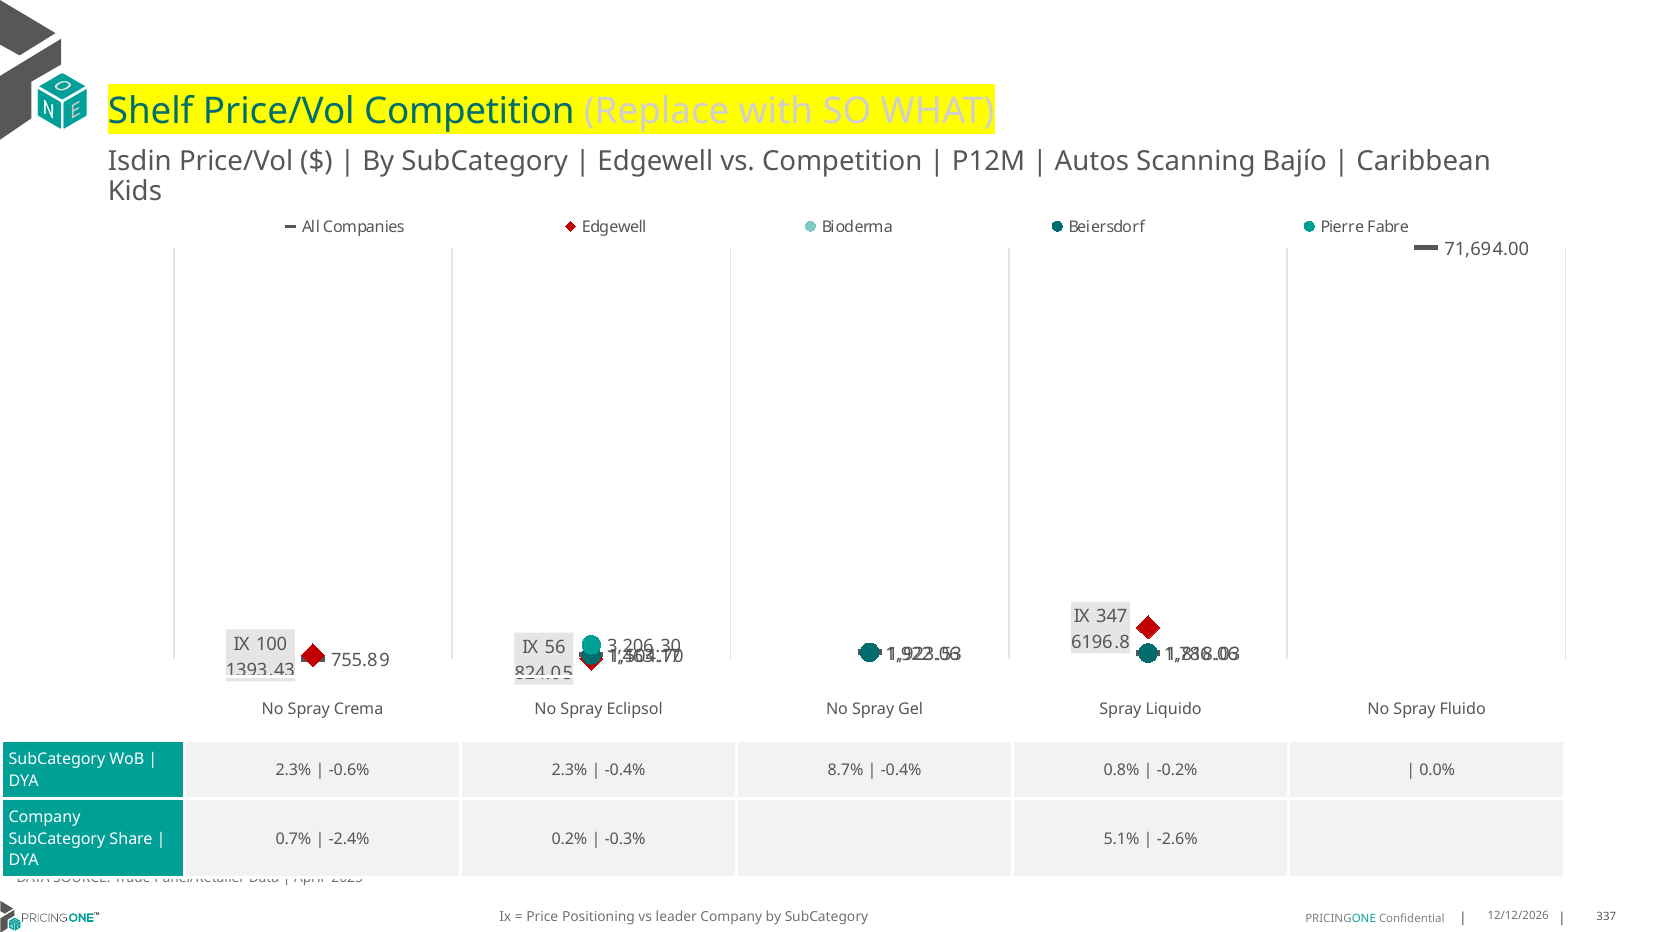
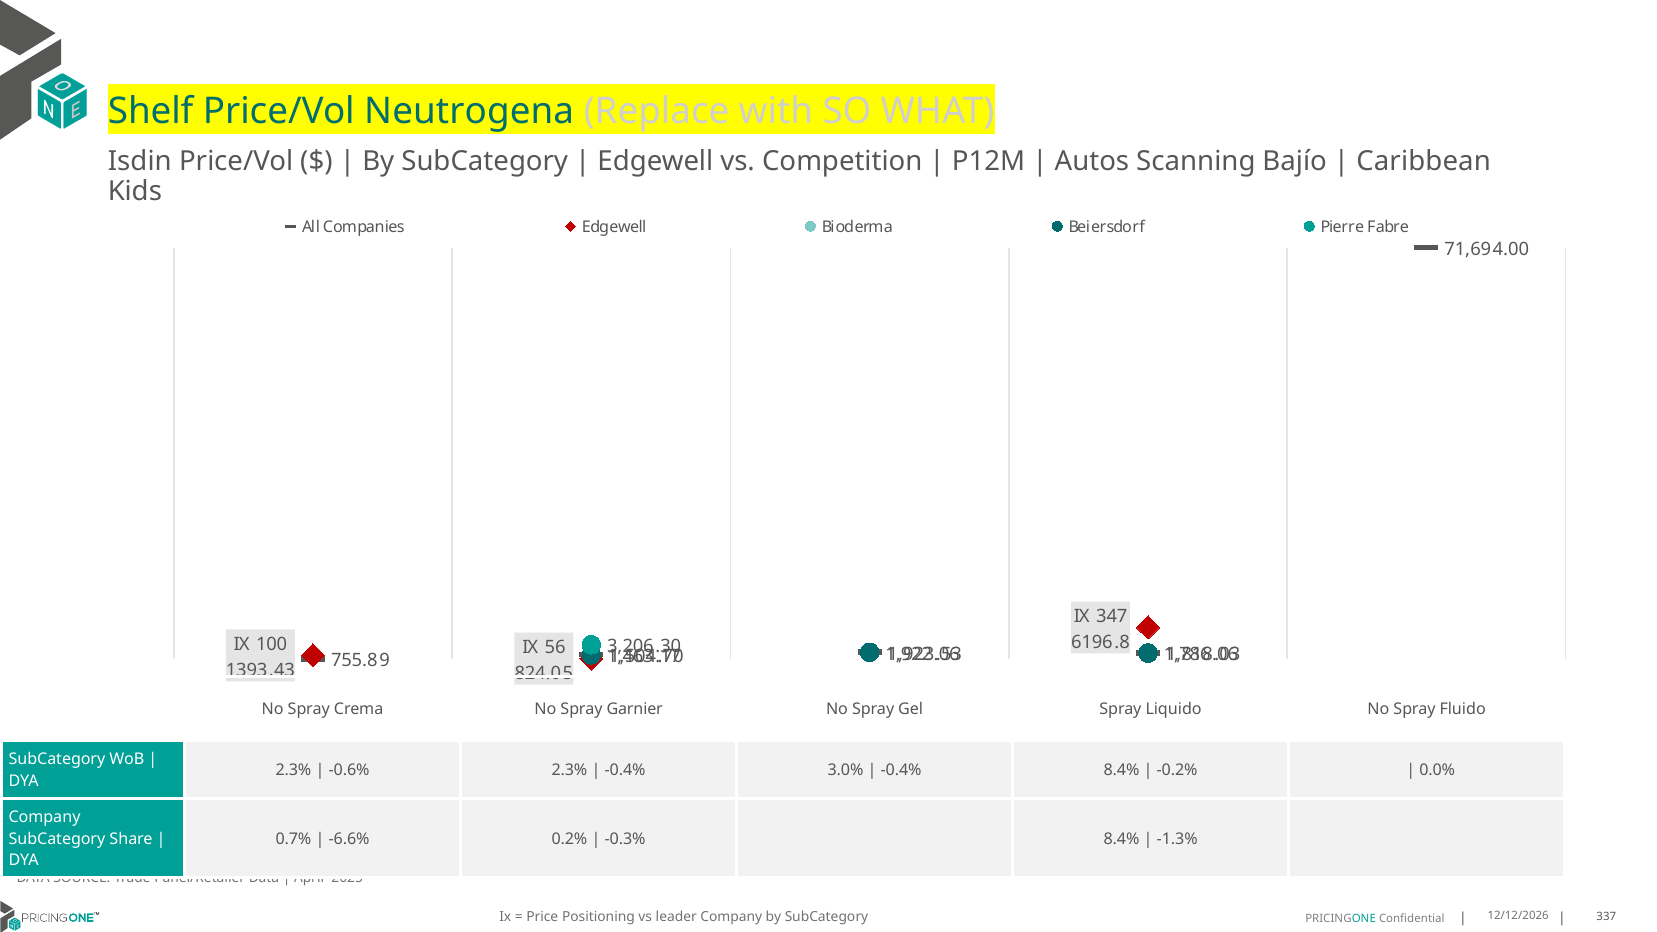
Price/Vol Competition: Competition -> Neutrogena (469, 111)
Eclipsol: Eclipsol -> Garnier (635, 709)
8.7%: 8.7% -> 3.0% (846, 770)
-0.4% 0.8%: 0.8% -> 8.4% (1122, 770)
-2.4%: -2.4% -> -6.6% (349, 839)
-0.3% 5.1%: 5.1% -> 8.4% (1122, 839)
-2.6%: -2.6% -> -1.3% (1177, 839)
